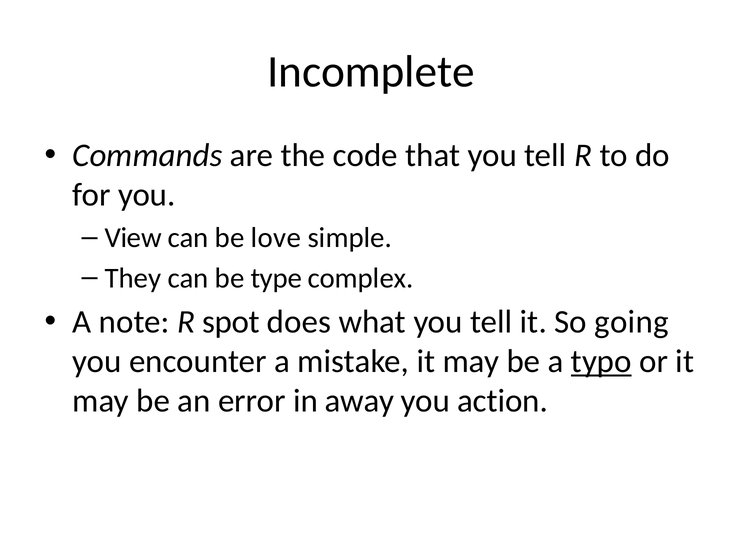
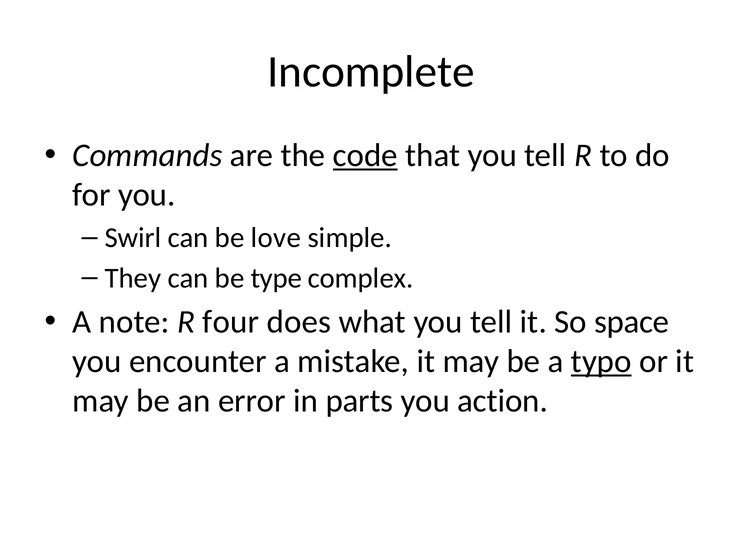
code underline: none -> present (365, 156)
View: View -> Swirl (133, 238)
spot: spot -> four (231, 322)
going: going -> space (632, 322)
away: away -> parts (359, 401)
